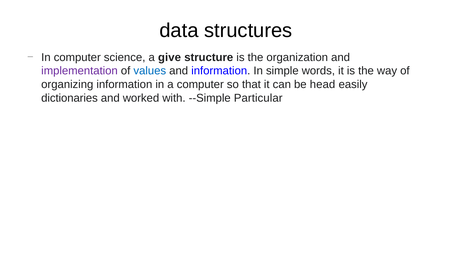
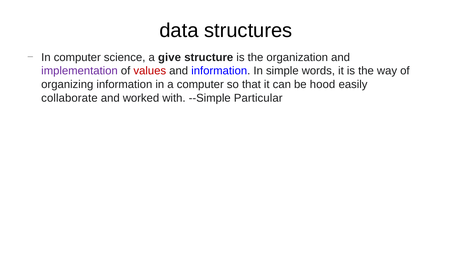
values colour: blue -> red (150, 71)
head: head -> hood (323, 85)
dictionaries: dictionaries -> collaborate (69, 98)
